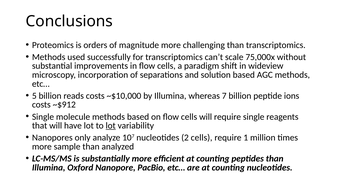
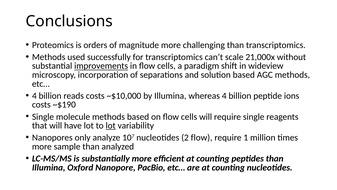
75,000x: 75,000x -> 21,000x (260, 57)
improvements underline: none -> present (101, 66)
5: 5 -> 4 (34, 96)
whereas 7: 7 -> 4 (224, 96)
~$912: ~$912 -> ~$190 (64, 104)
2 cells: cells -> flow (202, 137)
